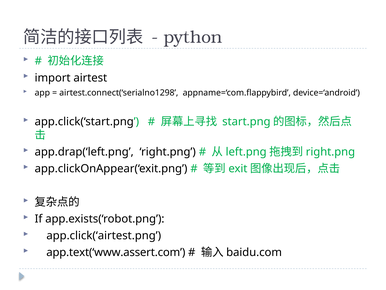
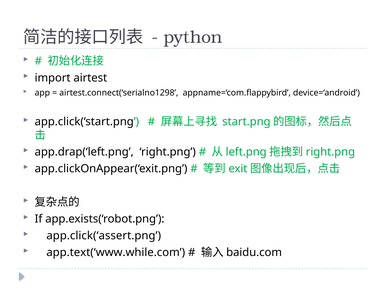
app.click(‘airtest.png: app.click(‘airtest.png -> app.click(‘assert.png (104, 235)
app.text(‘www.assert.com: app.text(‘www.assert.com -> app.text(‘www.while.com (116, 252)
